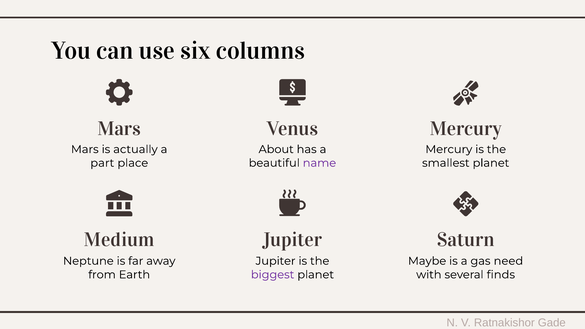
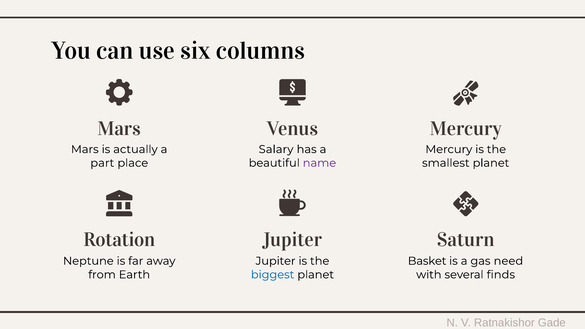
About: About -> Salary (276, 149)
Medium: Medium -> Rotation (119, 240)
Maybe: Maybe -> Basket (427, 261)
biggest colour: purple -> blue (273, 275)
